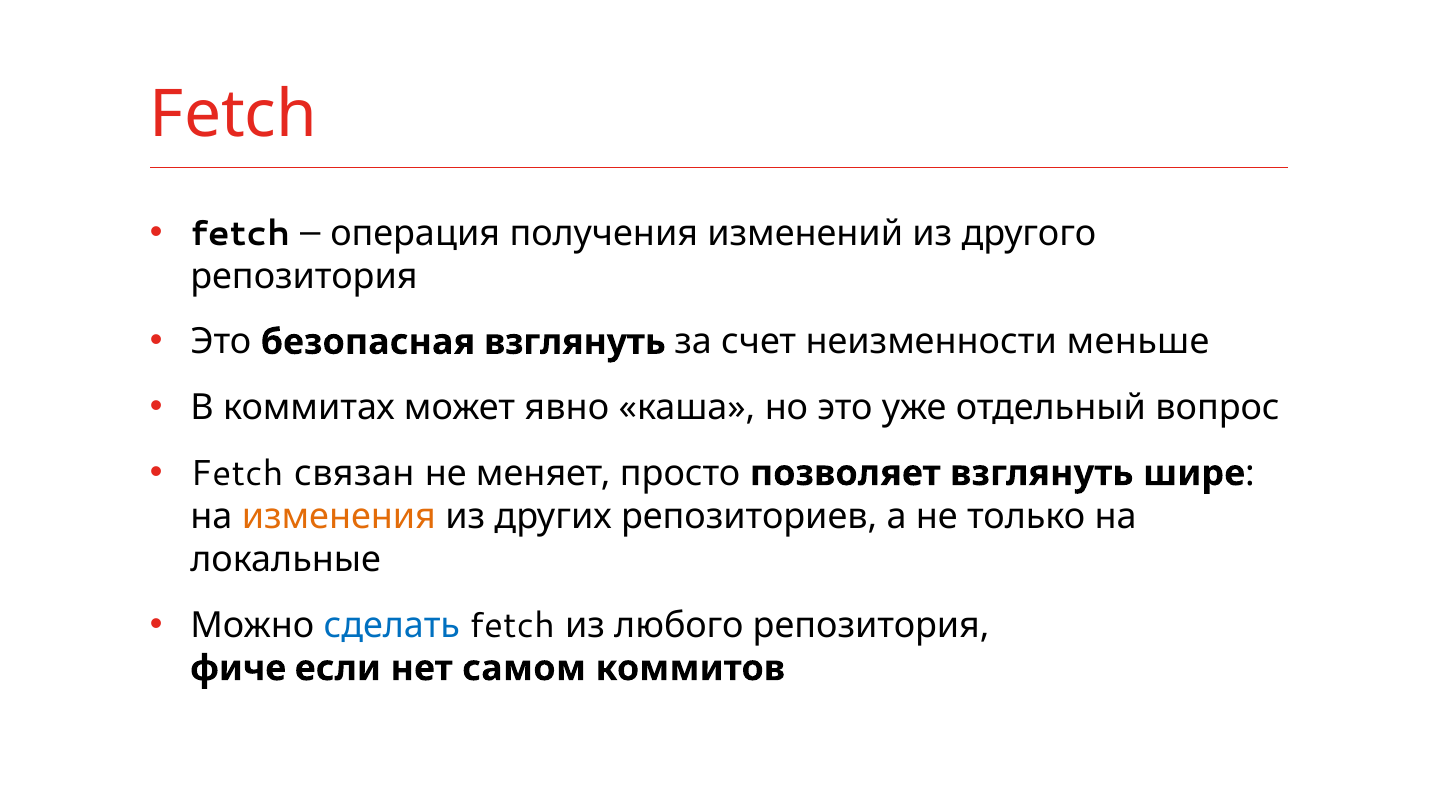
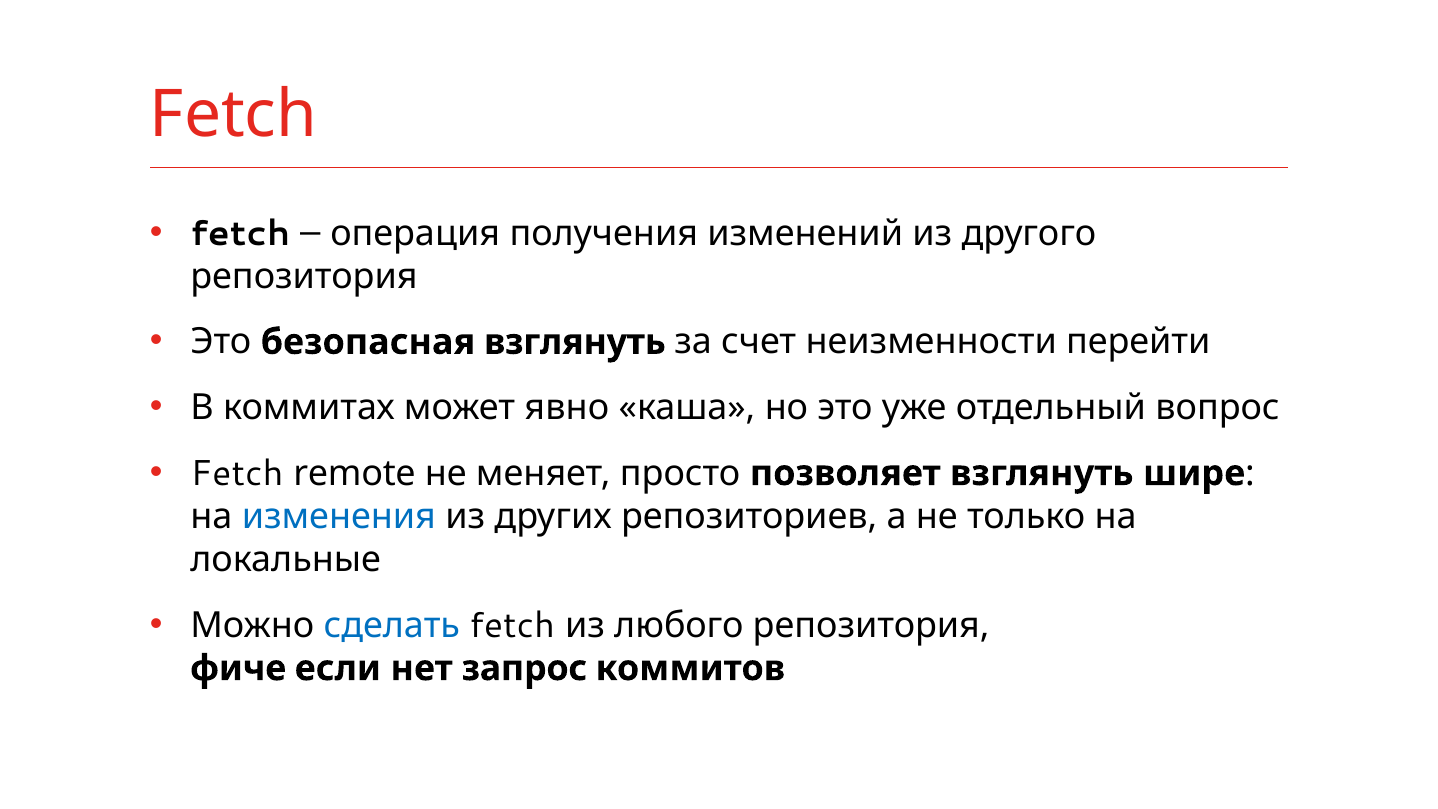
меньше: меньше -> перейти (1138, 342)
связан: связан -> remote (355, 473)
изменения colour: orange -> blue (339, 516)
самом: самом -> запрос (524, 668)
